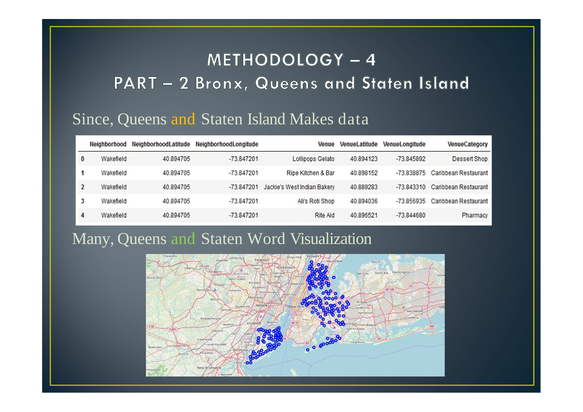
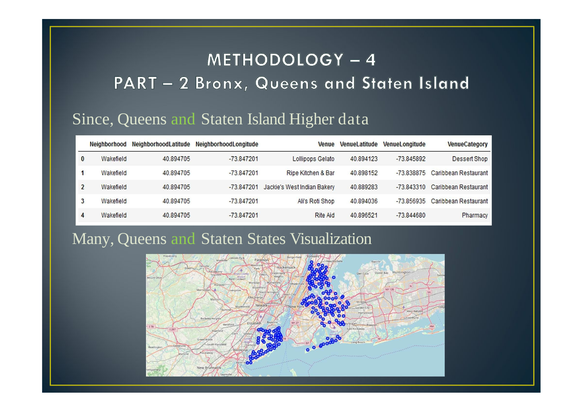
and colour: yellow -> light green (183, 119)
Makes: Makes -> Higher (312, 119)
Word: Word -> States (266, 239)
